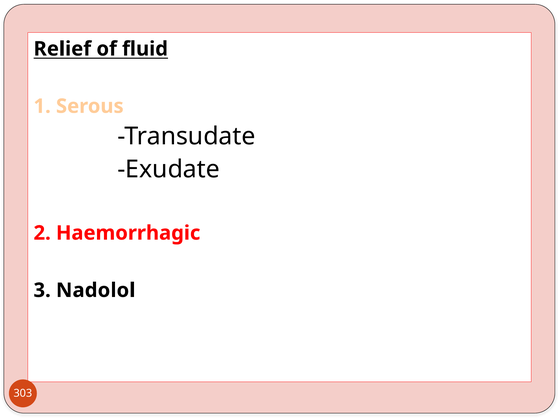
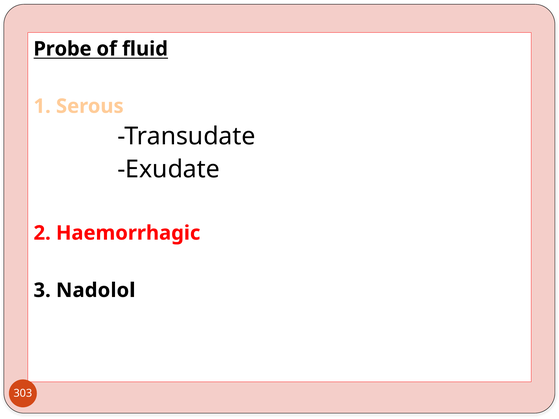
Relief: Relief -> Probe (62, 49)
